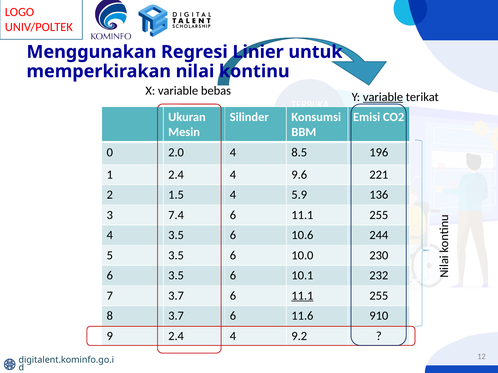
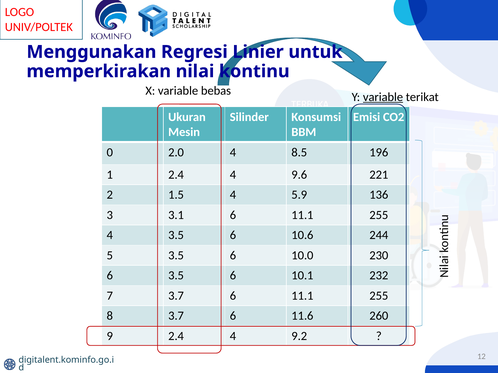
7.4: 7.4 -> 3.1 (176, 215)
11.1 underline: present -> none (302, 296)
910: 910 -> 260 (379, 316)
